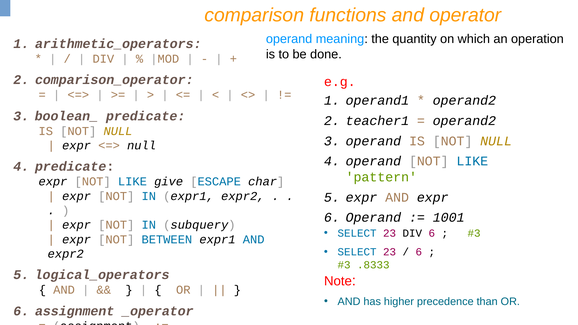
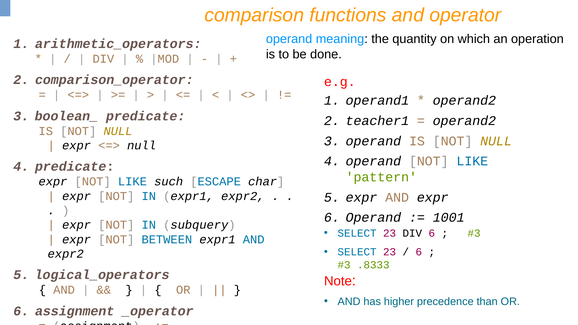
give: give -> such (169, 182)
